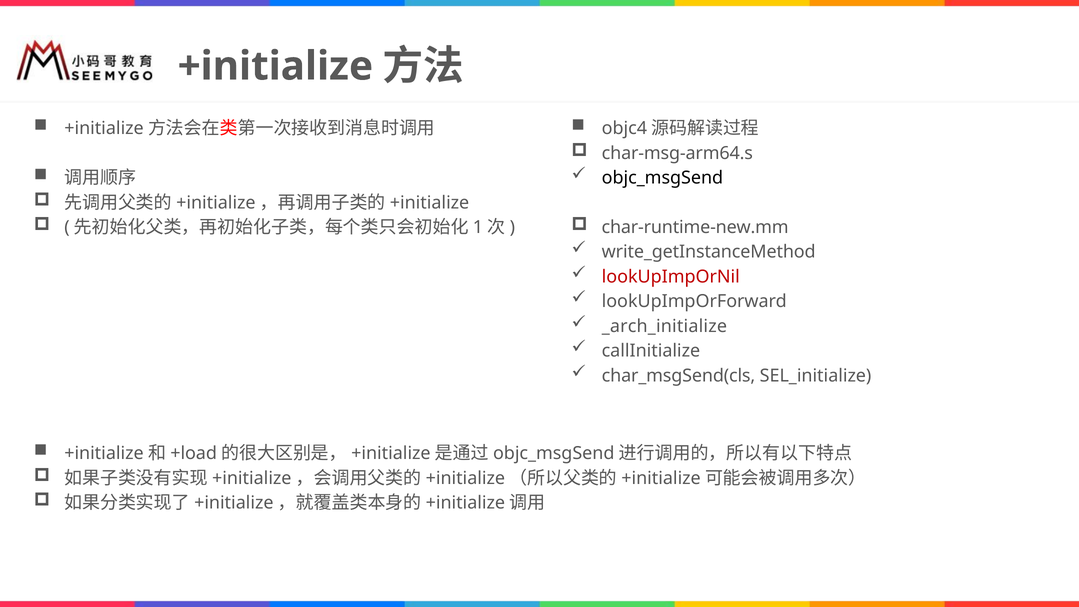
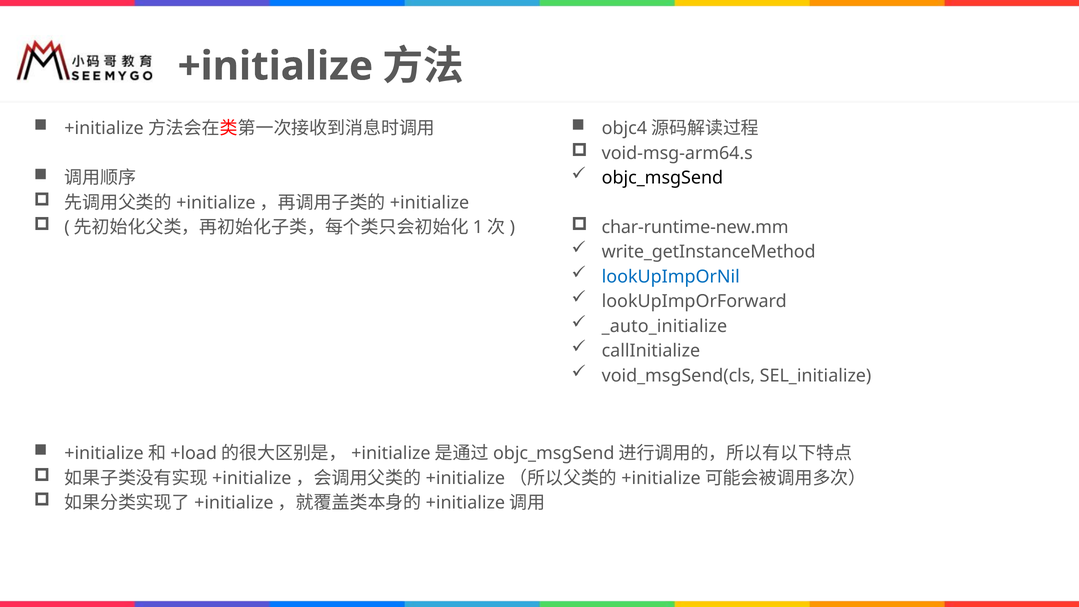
char-msg-arm64.s: char-msg-arm64.s -> void-msg-arm64.s (677, 153)
lookUpImpOrNil colour: red -> blue (671, 277)
_arch_initialize: _arch_initialize -> _auto_initialize (664, 326)
char_msgSend(cls: char_msgSend(cls -> void_msgSend(cls (678, 376)
